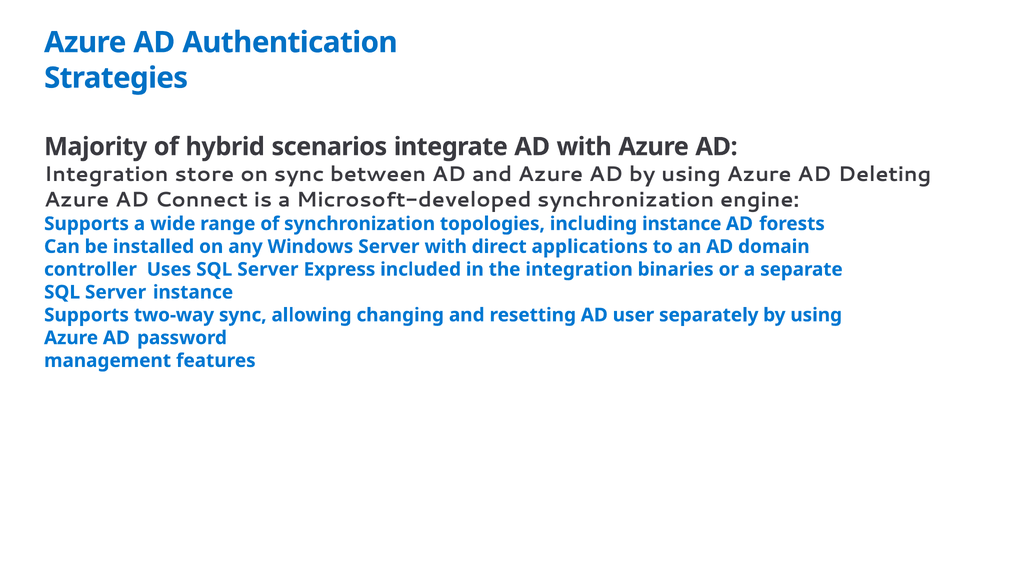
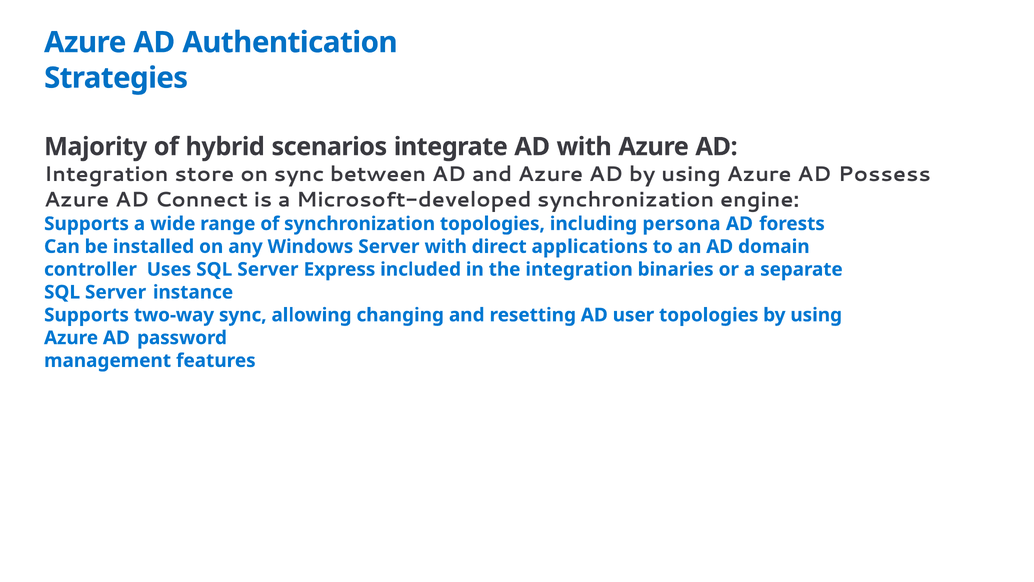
Deleting: Deleting -> Possess (884, 174)
including instance: instance -> persona (682, 224)
user separately: separately -> topologies (709, 315)
